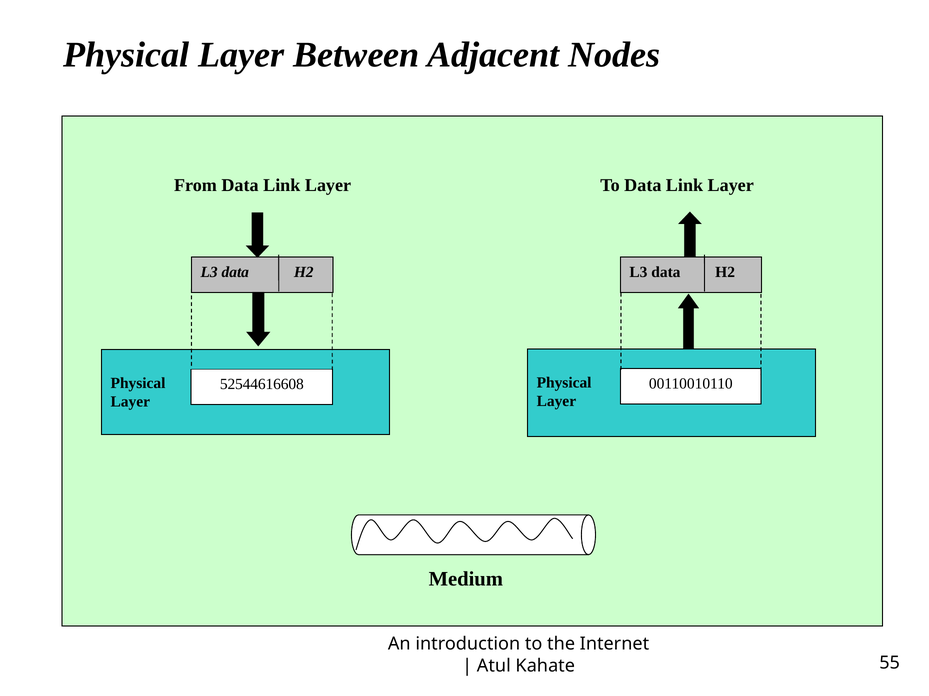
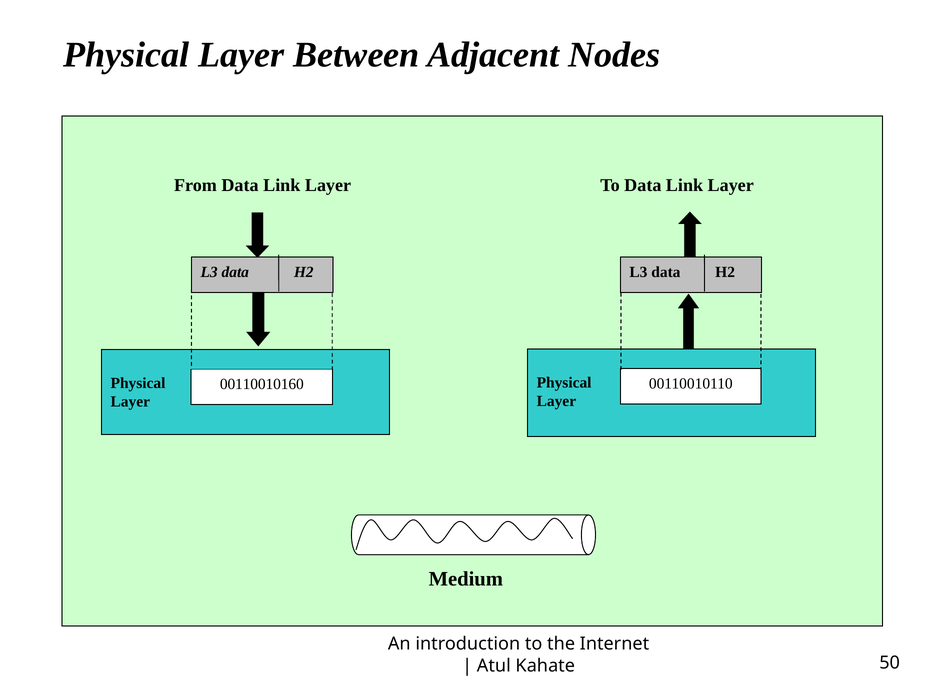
52544616608: 52544616608 -> 00110010160 (262, 385)
55: 55 -> 50 (890, 663)
